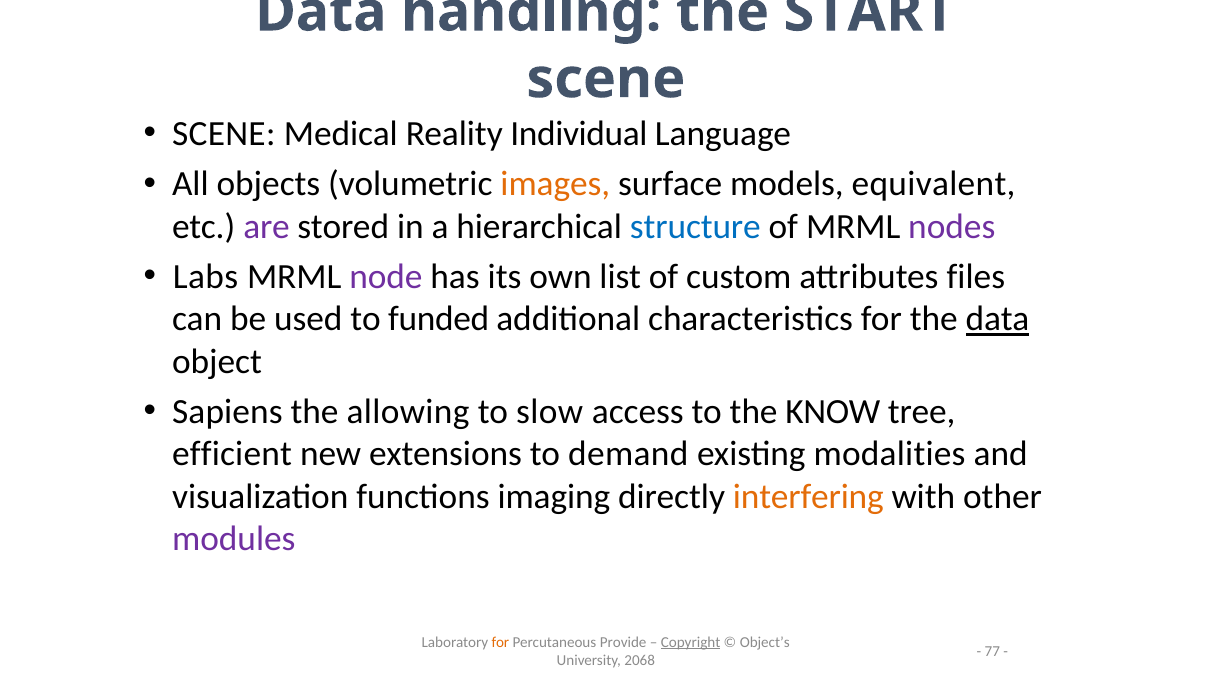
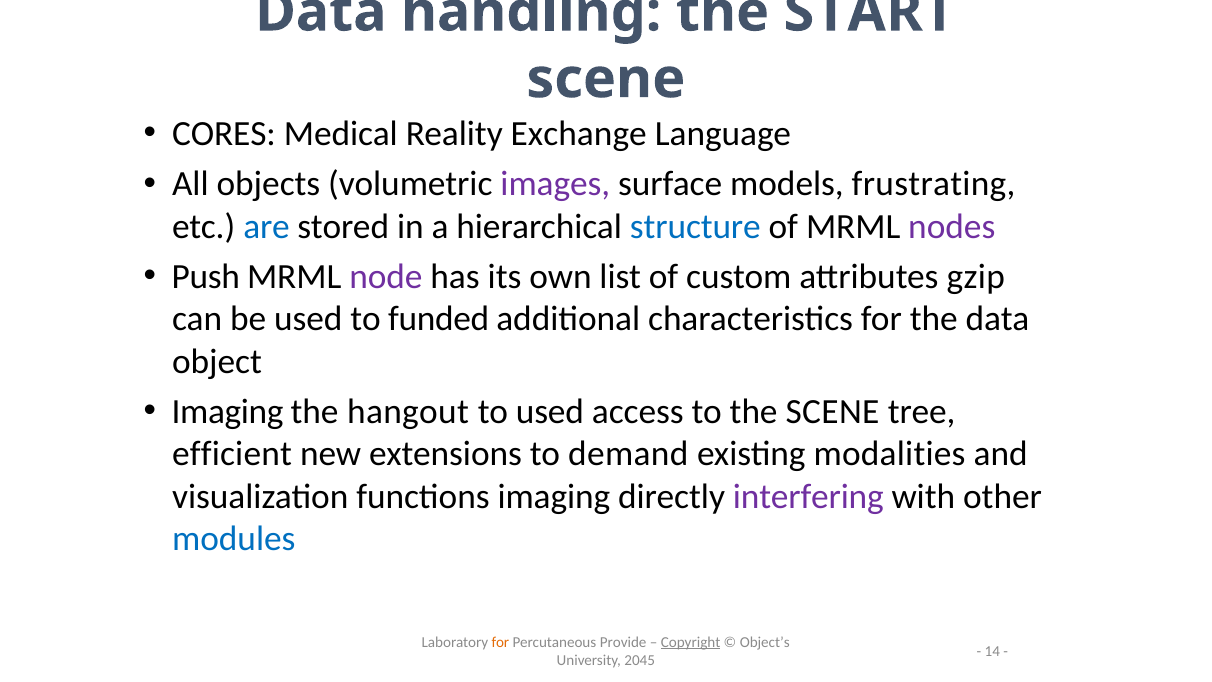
SCENE: SCENE -> CORES (224, 134)
Individual: Individual -> Exchange (579, 134)
images colour: orange -> purple (555, 184)
equivalent: equivalent -> frustrating (934, 184)
are colour: purple -> blue (267, 227)
Labs: Labs -> Push (206, 277)
files: files -> gzip (976, 277)
data underline: present -> none (998, 319)
Sapiens: Sapiens -> Imaging (228, 412)
allowing: allowing -> hangout (408, 412)
to slow: slow -> used (550, 412)
the KNOW: KNOW -> SCENE (833, 412)
interfering colour: orange -> purple (808, 496)
modules colour: purple -> blue (234, 539)
77: 77 -> 14 (992, 651)
2068: 2068 -> 2045 (640, 660)
